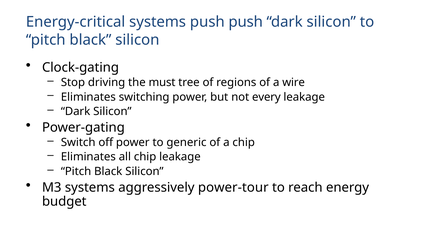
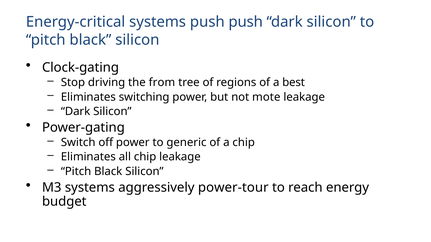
must: must -> from (162, 83)
wire: wire -> best (294, 83)
every: every -> mote (266, 97)
